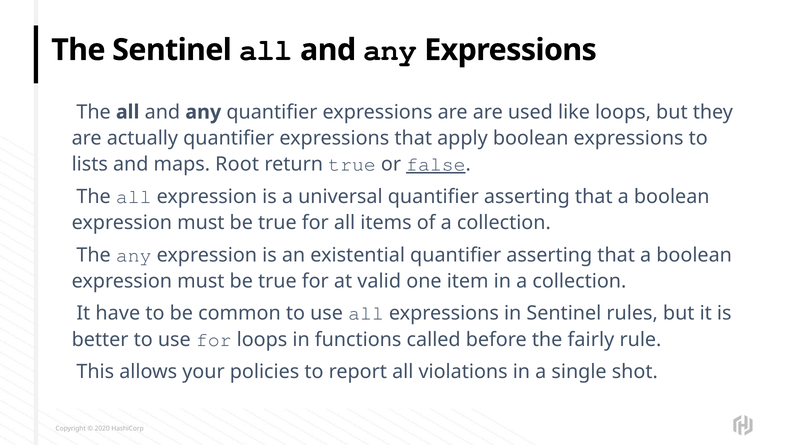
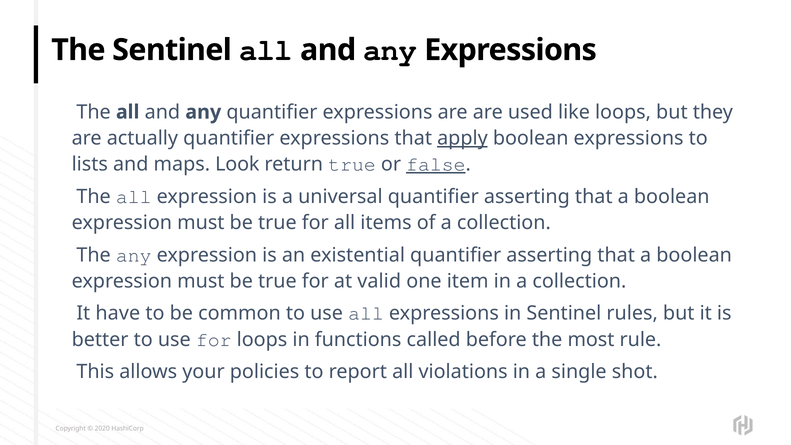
apply underline: none -> present (462, 138)
Root: Root -> Look (237, 164)
fairly: fairly -> most (591, 339)
